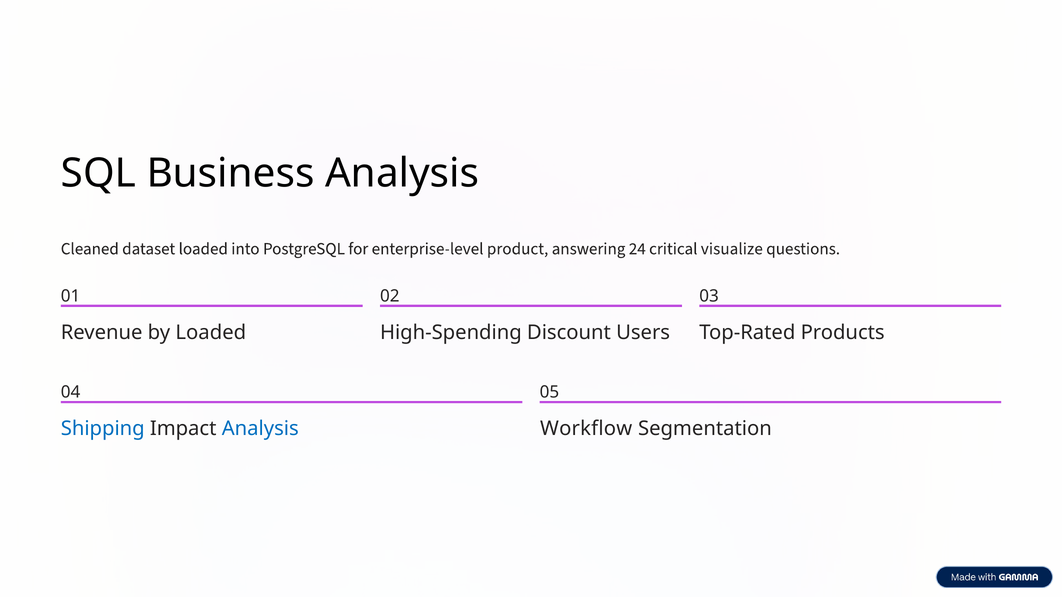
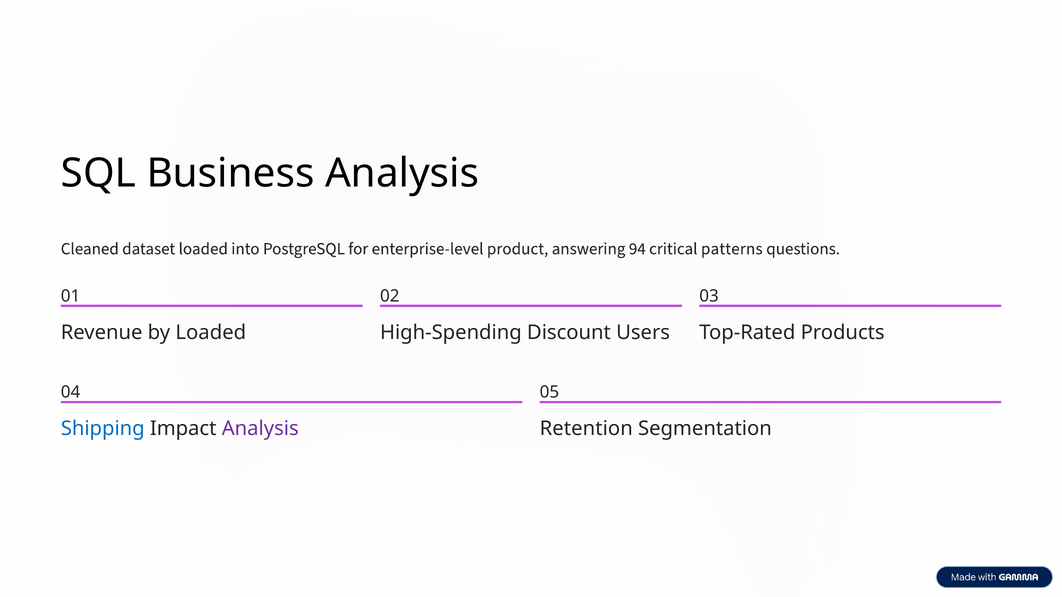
24: 24 -> 94 (637, 249)
visualize: visualize -> patterns (732, 249)
Analysis colour: blue -> purple (260, 429)
Workflow: Workflow -> Retention (586, 429)
